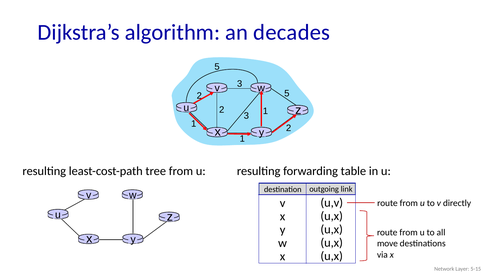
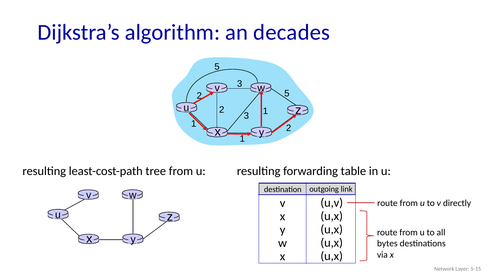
move: move -> bytes (387, 243)
